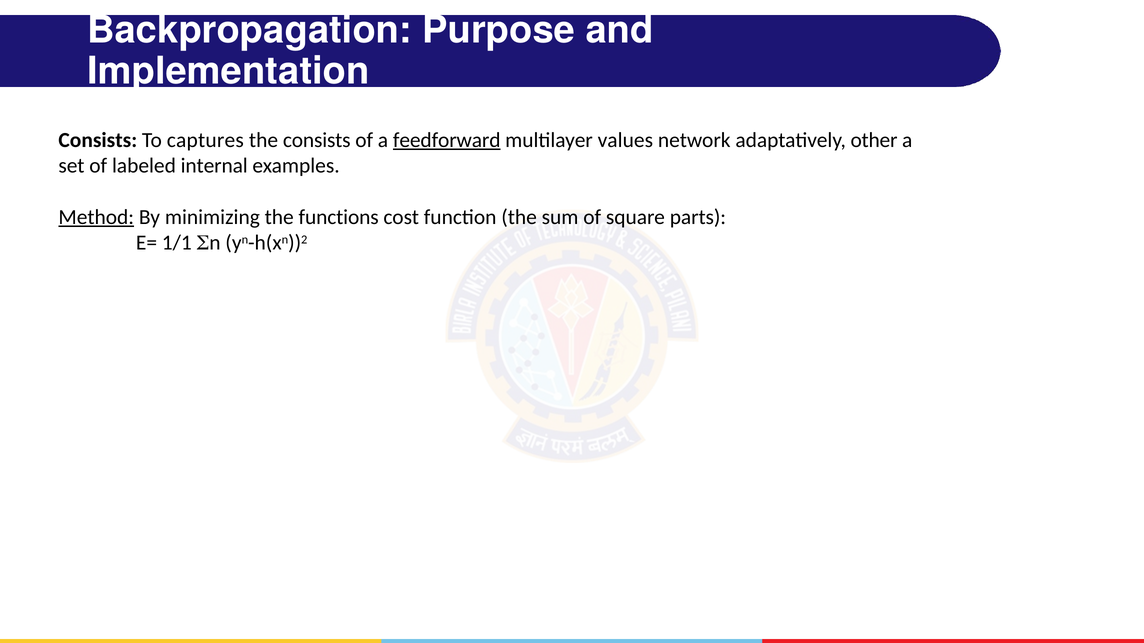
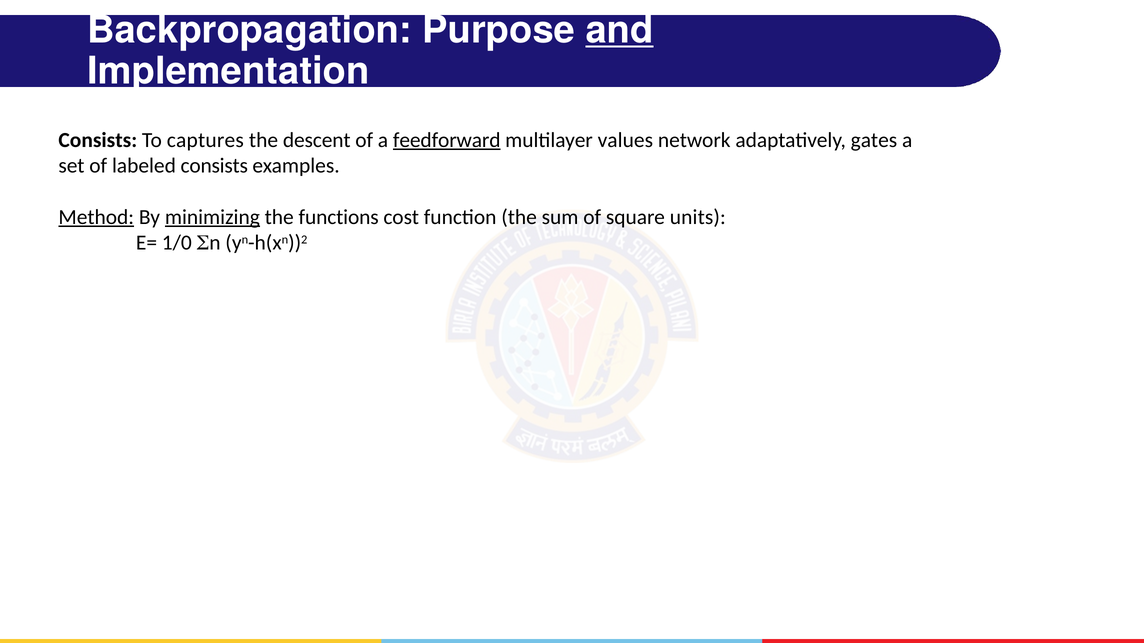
and underline: none -> present (620, 30)
the consists: consists -> descent (317, 140)
other: other -> gates (874, 140)
labeled internal: internal -> consists (214, 166)
minimizing underline: none -> present (212, 217)
parts: parts -> units (698, 217)
1/1: 1/1 -> 1/0 (177, 243)
